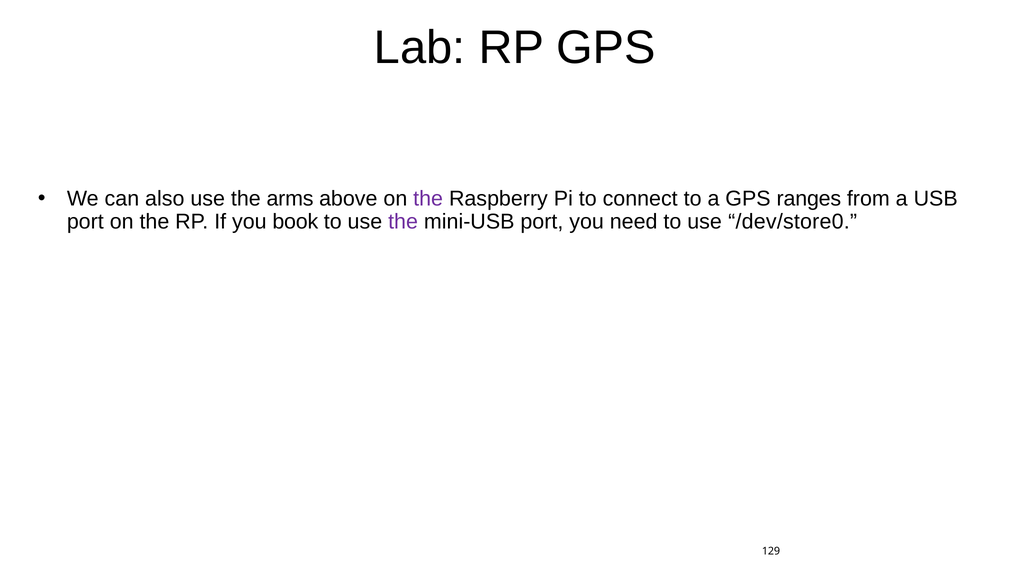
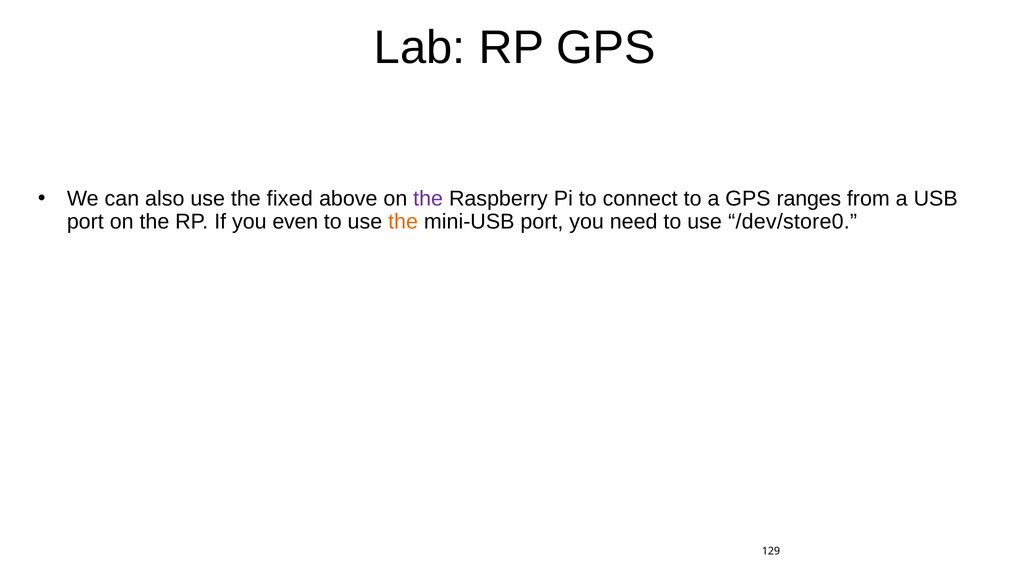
arms: arms -> fixed (290, 199)
book: book -> even (295, 222)
the colour: purple -> orange (403, 222)
